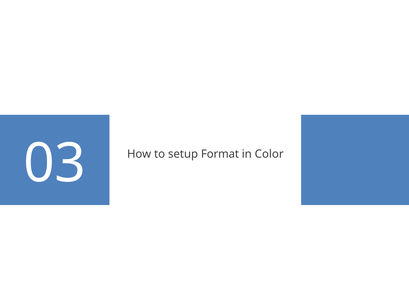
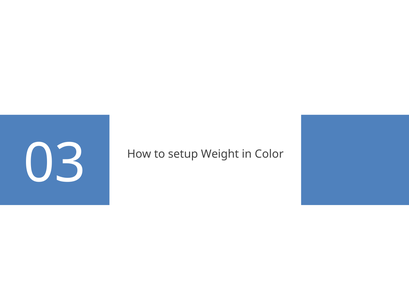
Format: Format -> Weight (220, 154)
